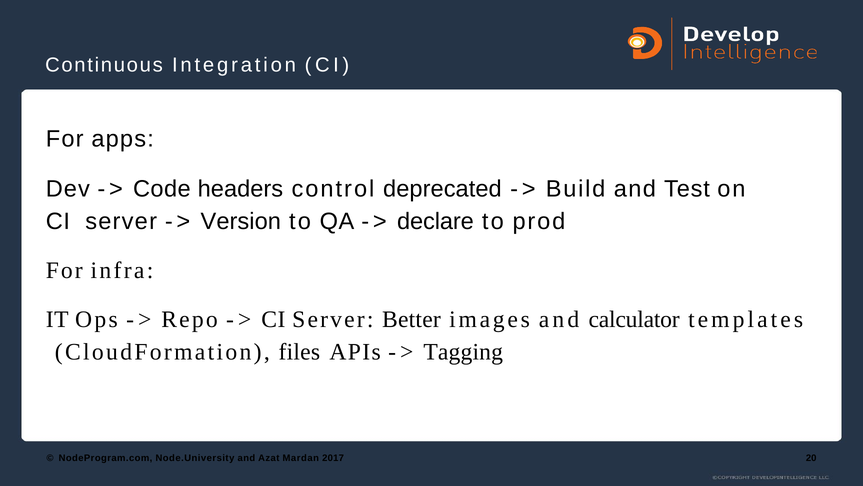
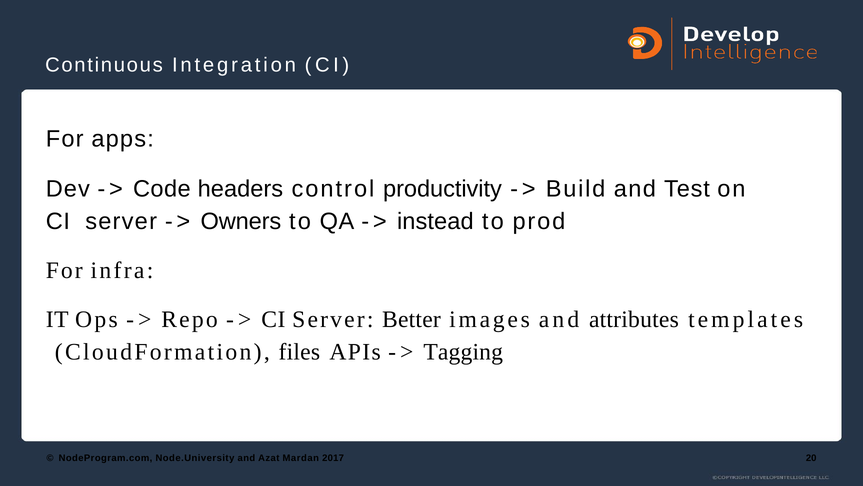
deprecated: deprecated -> productivity (442, 189)
Version: Version -> Owners (241, 221)
declare: declare -> instead (435, 221)
calculator: calculator -> attributes (634, 319)
